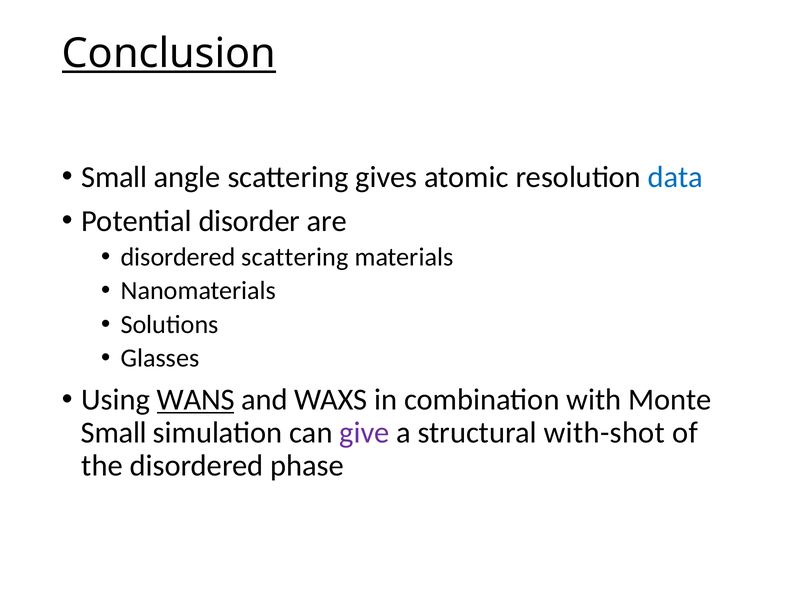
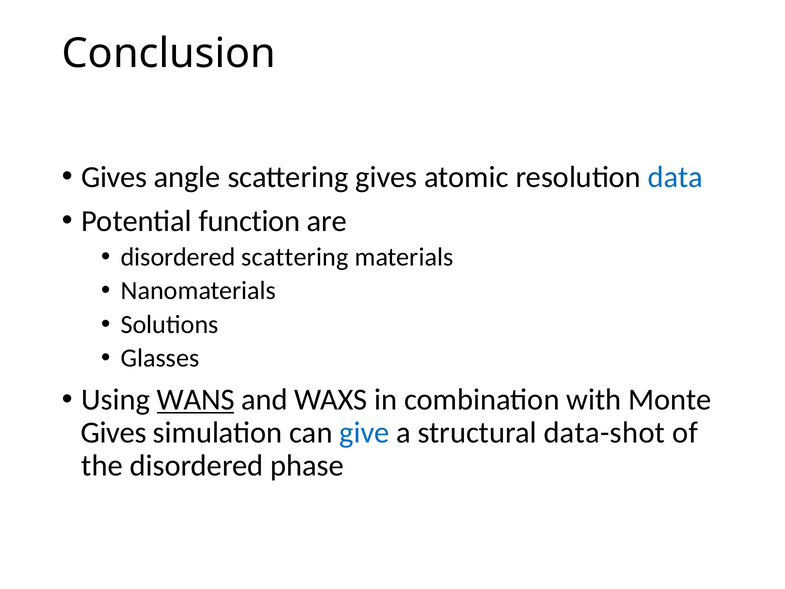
Conclusion underline: present -> none (169, 54)
Small: Small -> Gives (114, 177)
disorder: disorder -> function (249, 221)
Small: Small -> Gives (114, 432)
give colour: purple -> blue (364, 432)
with-shot: with-shot -> data-shot (604, 432)
